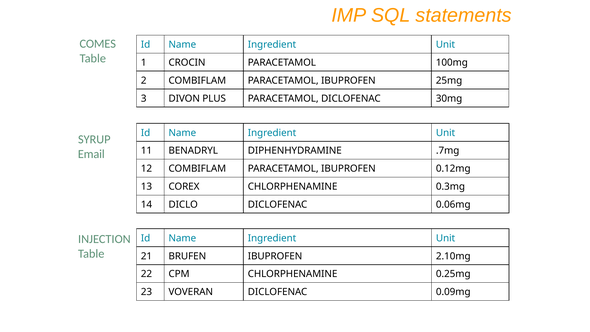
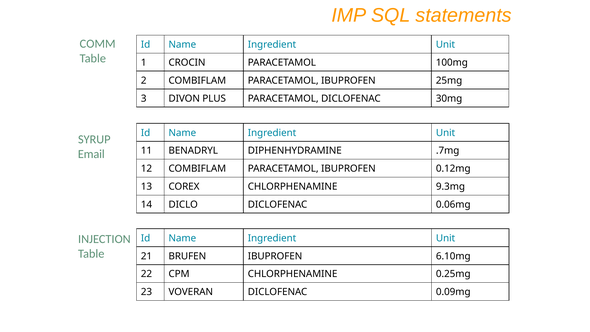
COMES: COMES -> COMM (98, 44)
0.3mg: 0.3mg -> 9.3mg (450, 187)
2.10mg: 2.10mg -> 6.10mg (453, 256)
